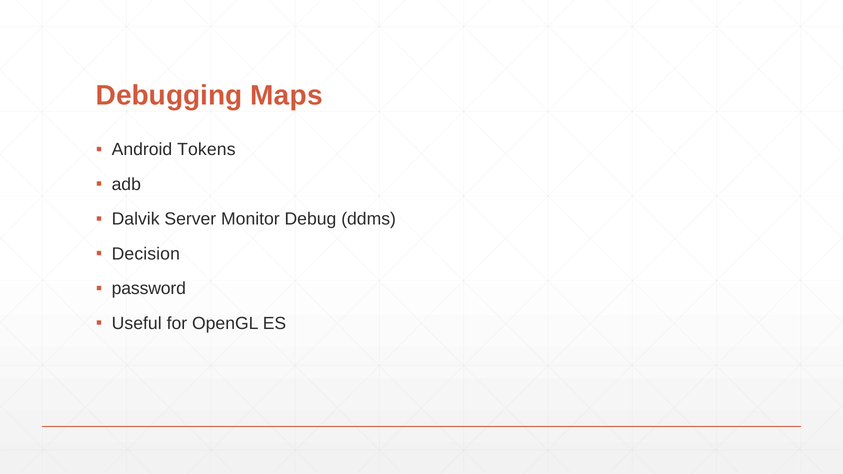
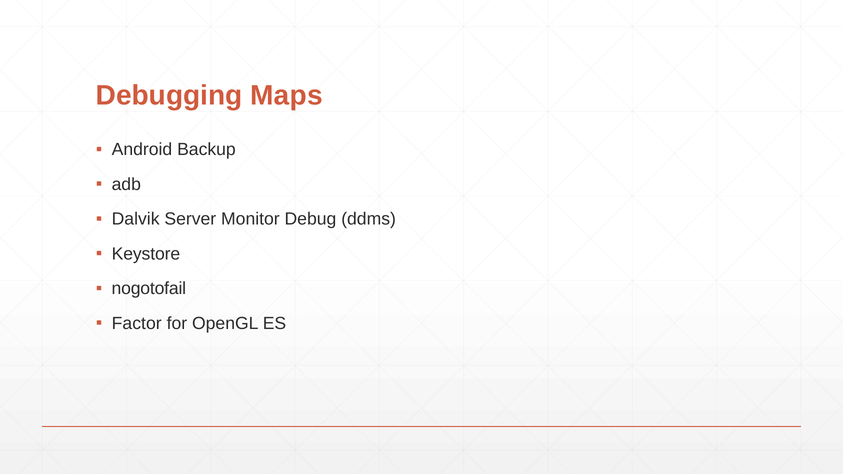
Tokens: Tokens -> Backup (206, 150)
Decision: Decision -> Keystore (146, 254)
password: password -> nogotofail (149, 289)
Useful: Useful -> Factor (137, 324)
